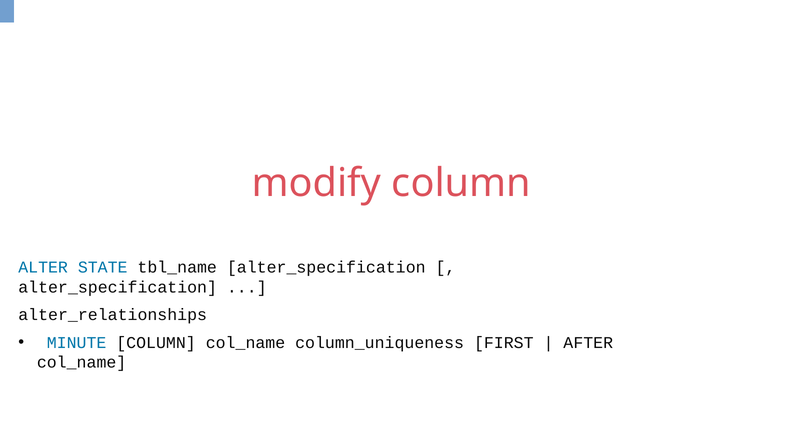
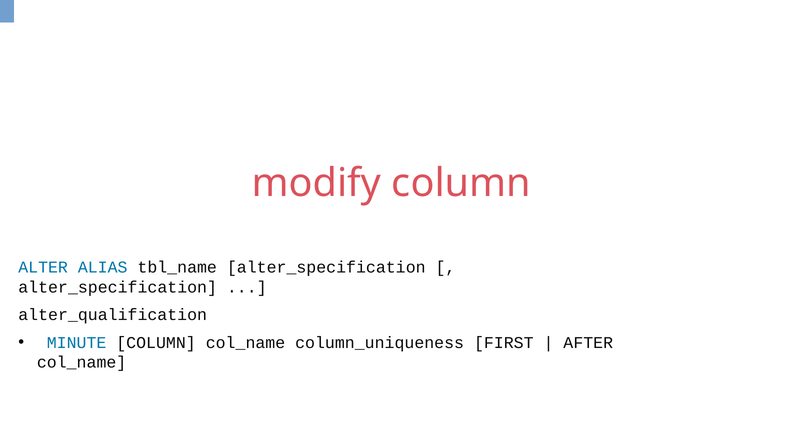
STATE: STATE -> ALIAS (103, 267)
alter_relationships: alter_relationships -> alter_qualification (113, 315)
